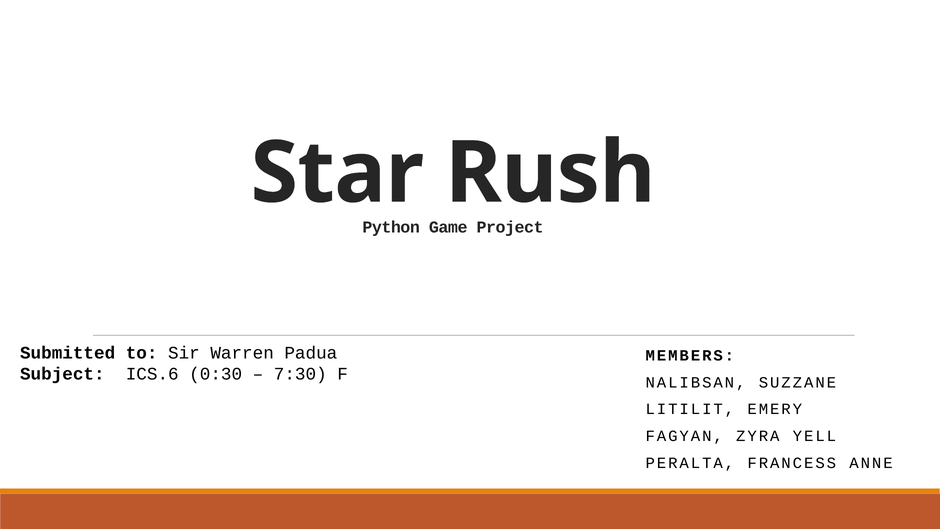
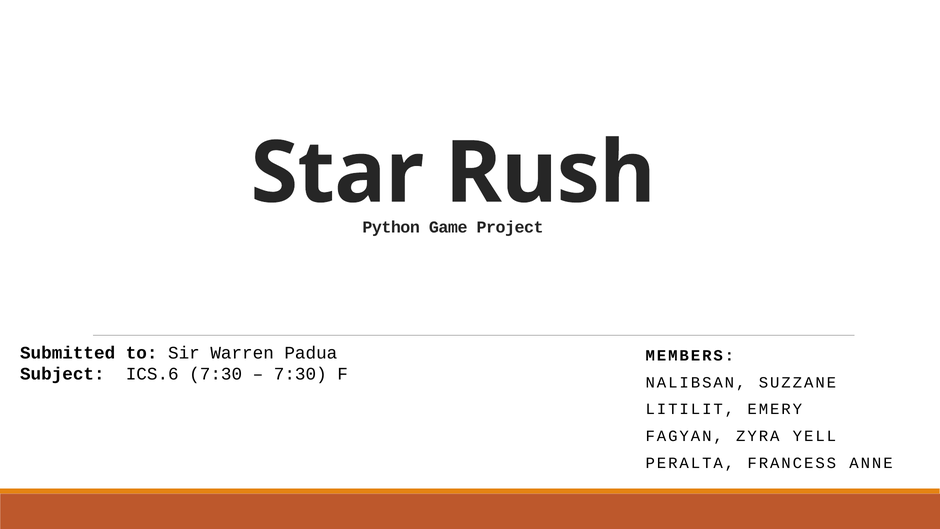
ICS.6 0:30: 0:30 -> 7:30 (216, 374)
